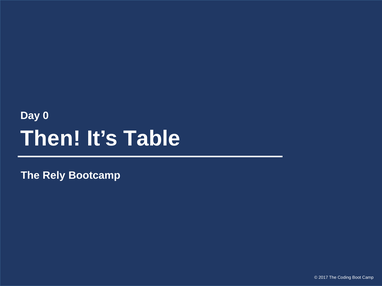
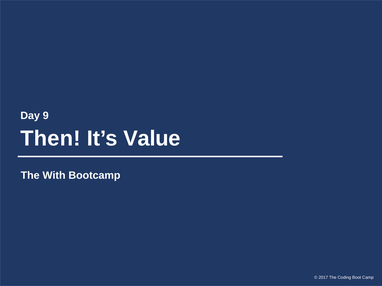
0: 0 -> 9 (46, 116)
Table: Table -> Value (152, 139)
Rely: Rely -> With (54, 176)
